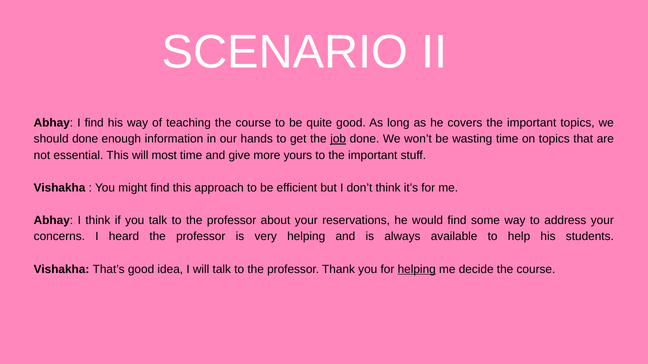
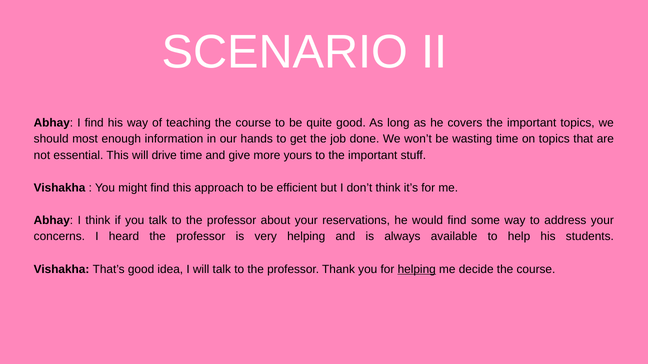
should done: done -> most (85, 139)
job underline: present -> none (338, 139)
most: most -> drive (164, 155)
